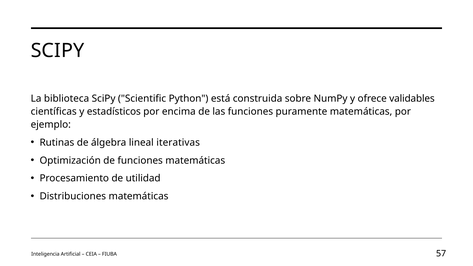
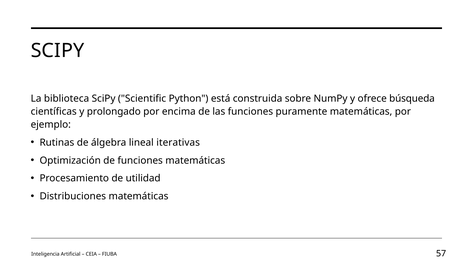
validables: validables -> búsqueda (412, 99)
estadísticos: estadísticos -> prolongado (114, 112)
